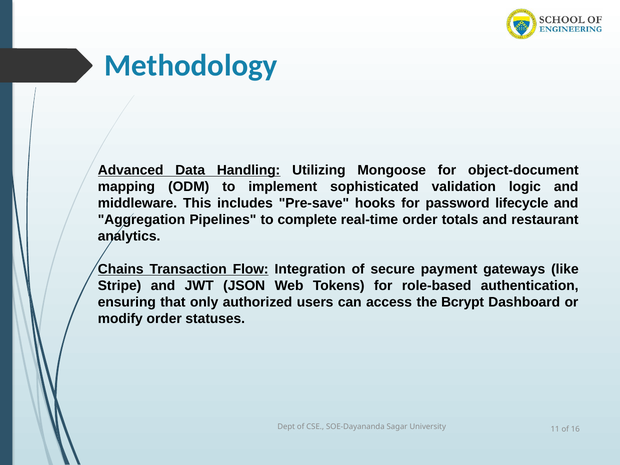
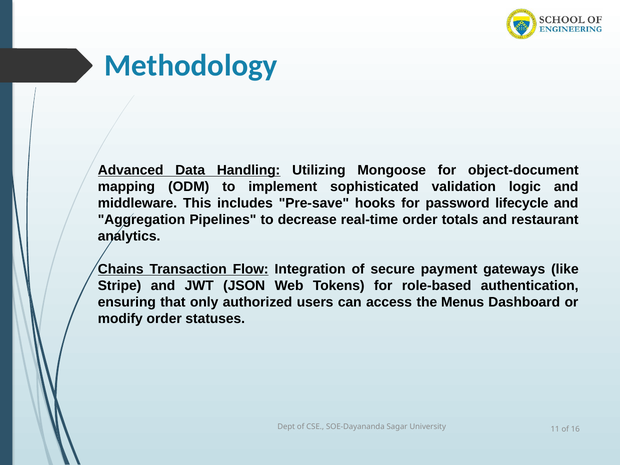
complete: complete -> decrease (307, 220)
Bcrypt: Bcrypt -> Menus (463, 302)
